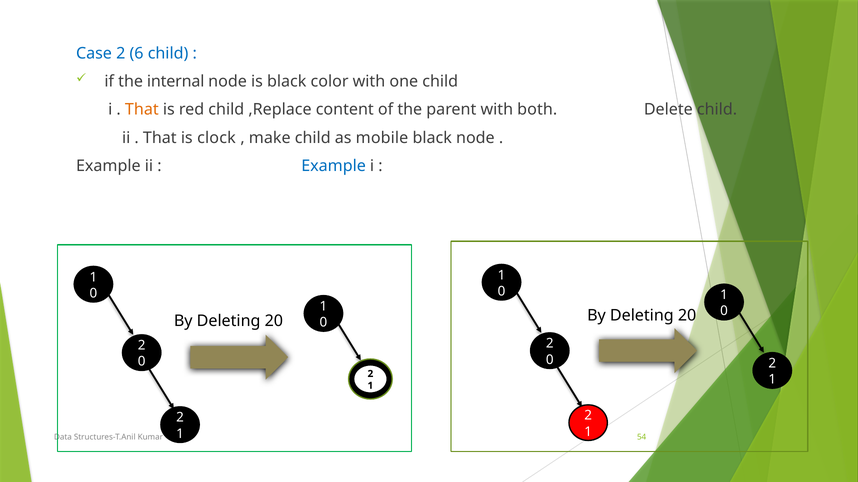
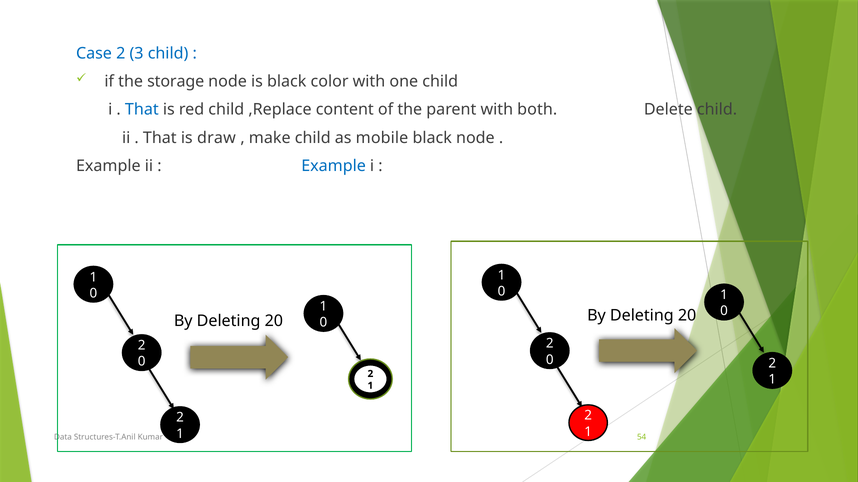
6: 6 -> 3 (137, 53)
internal: internal -> storage (176, 82)
That colour: orange -> blue (142, 110)
clock: clock -> draw (216, 138)
